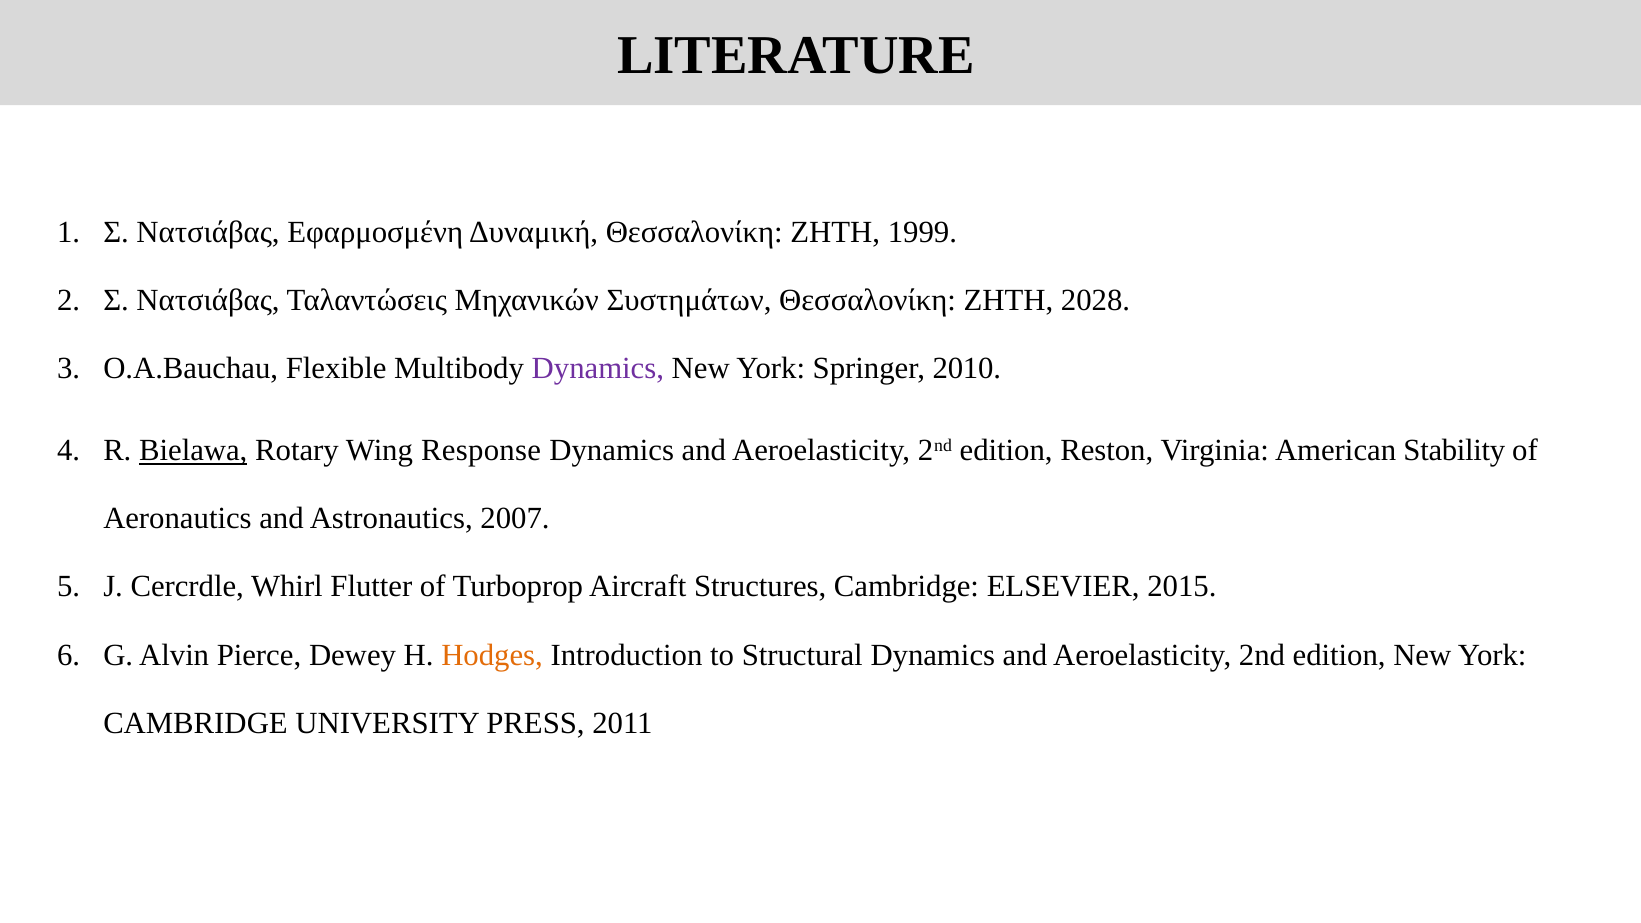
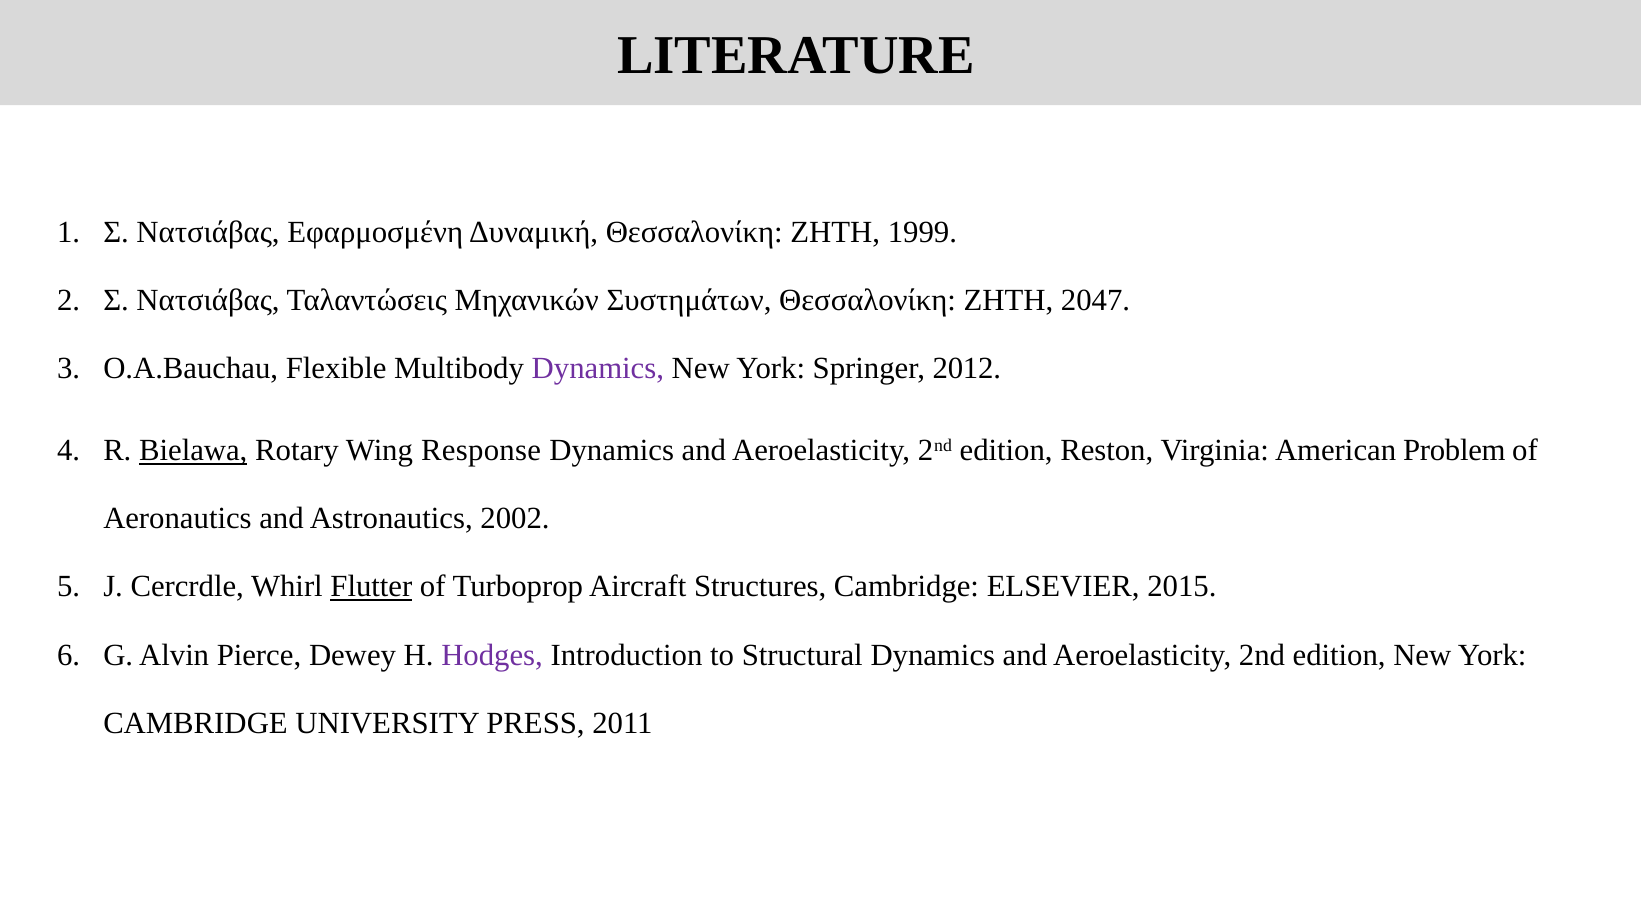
2028: 2028 -> 2047 (1096, 301)
2010: 2010 -> 2012 (967, 369)
Stability: Stability -> Problem (1454, 451)
2007: 2007 -> 2002 (515, 519)
Flutter underline: none -> present (371, 587)
Hodges colour: orange -> purple (492, 655)
